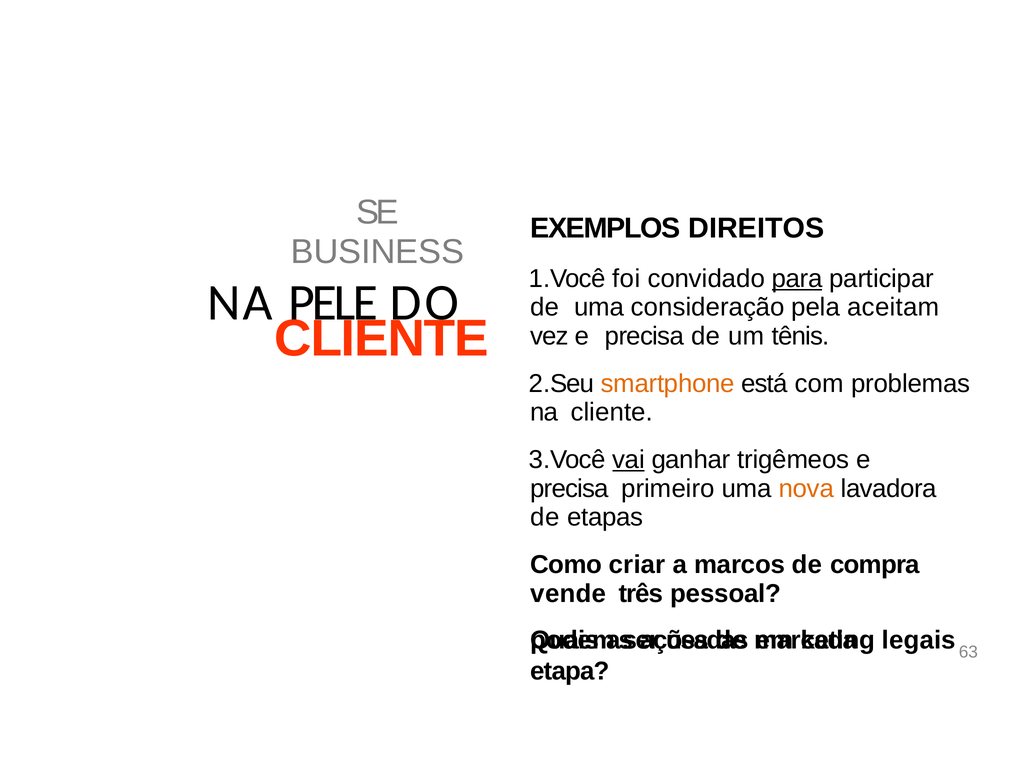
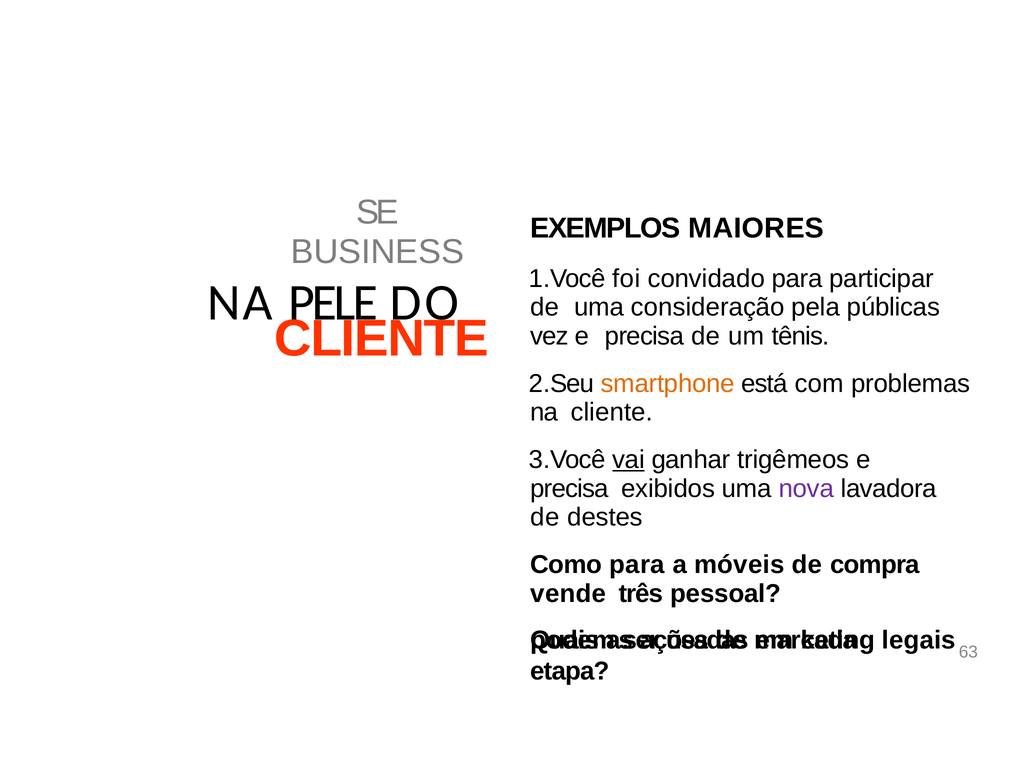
DIREITOS: DIREITOS -> MAIORES (756, 228)
para underline: present -> none (797, 279)
aceitam: aceitam -> públicas (893, 308)
primeiro: primeiro -> exibidos (668, 489)
nova colour: orange -> purple (806, 489)
etapas: etapas -> destes (605, 518)
Como criar: criar -> para (637, 565)
marcos: marcos -> móveis (739, 565)
